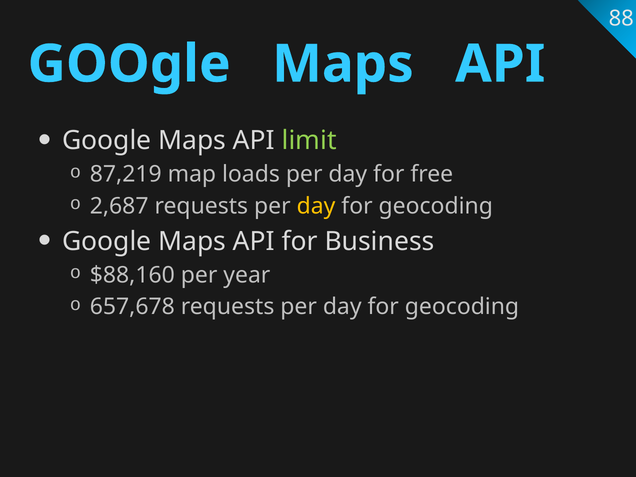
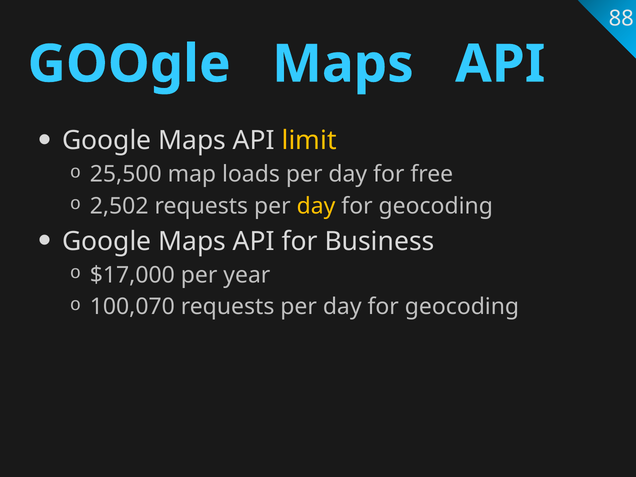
limit colour: light green -> yellow (309, 141)
87,219: 87,219 -> 25,500 (126, 174)
2,687: 2,687 -> 2,502 (119, 206)
$88,160: $88,160 -> $17,000 (132, 275)
657,678: 657,678 -> 100,070 (132, 307)
